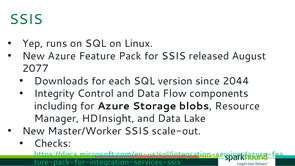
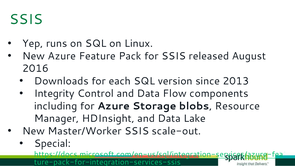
2077: 2077 -> 2016 (36, 69)
2044: 2044 -> 2013 (236, 81)
Checks: Checks -> Special (52, 143)
